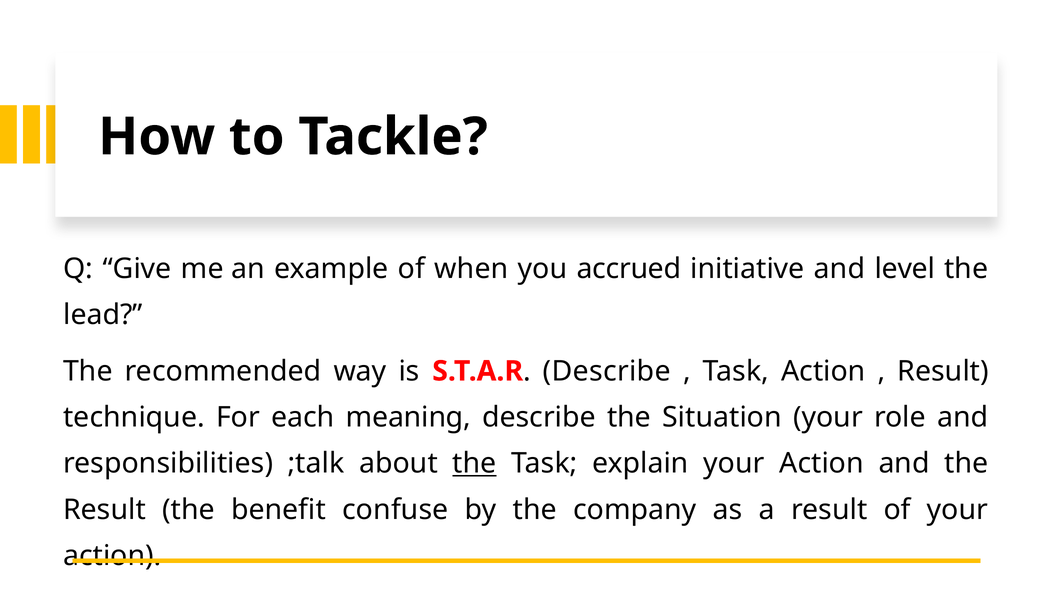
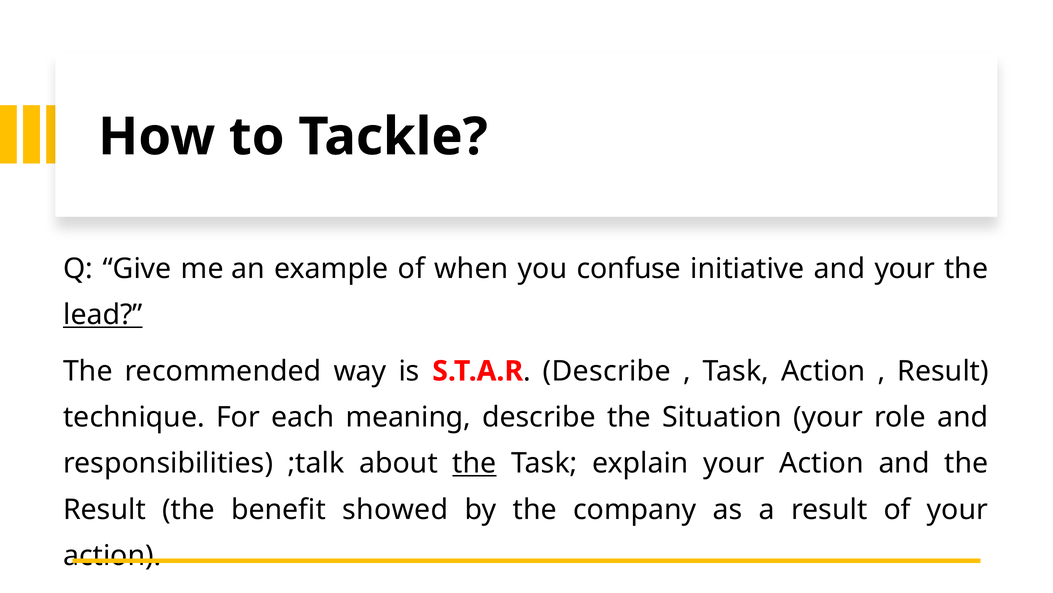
accrued: accrued -> confuse (629, 268)
and level: level -> your (905, 268)
lead underline: none -> present (103, 315)
confuse: confuse -> showed (395, 509)
